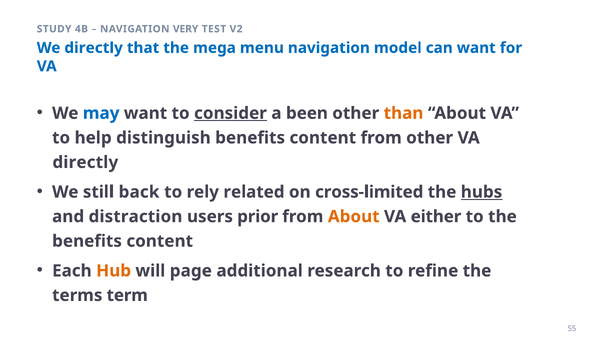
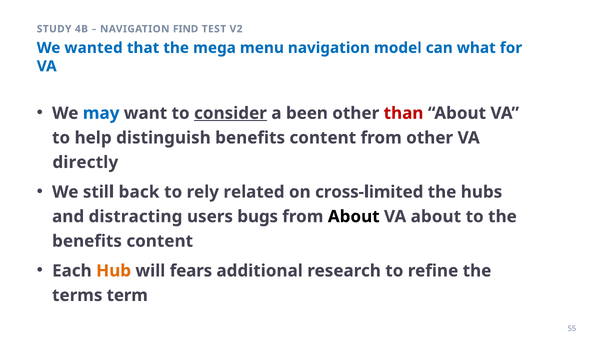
VERY: VERY -> FIND (186, 29)
We directly: directly -> wanted (94, 48)
can want: want -> what (476, 48)
than colour: orange -> red (404, 113)
hubs underline: present -> none (482, 192)
distraction: distraction -> distracting (135, 216)
prior: prior -> bugs (258, 216)
About colour: orange -> black (354, 216)
VA either: either -> about (436, 216)
page: page -> fears (191, 271)
